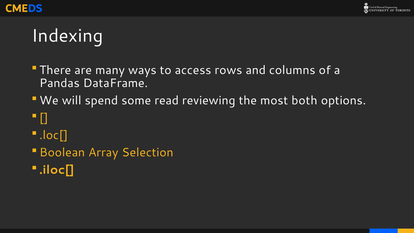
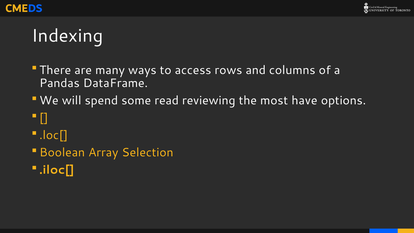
both: both -> have (304, 100)
